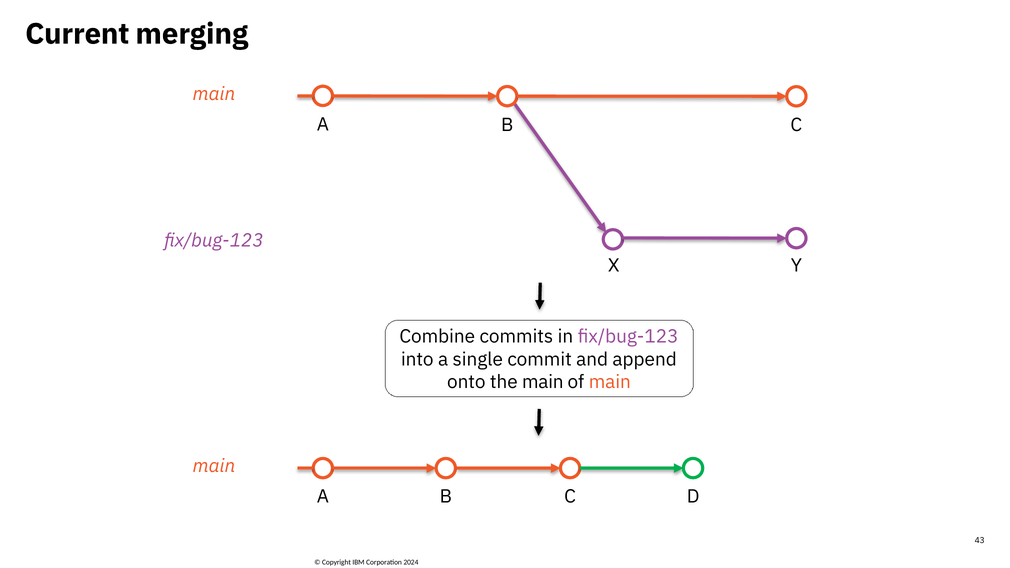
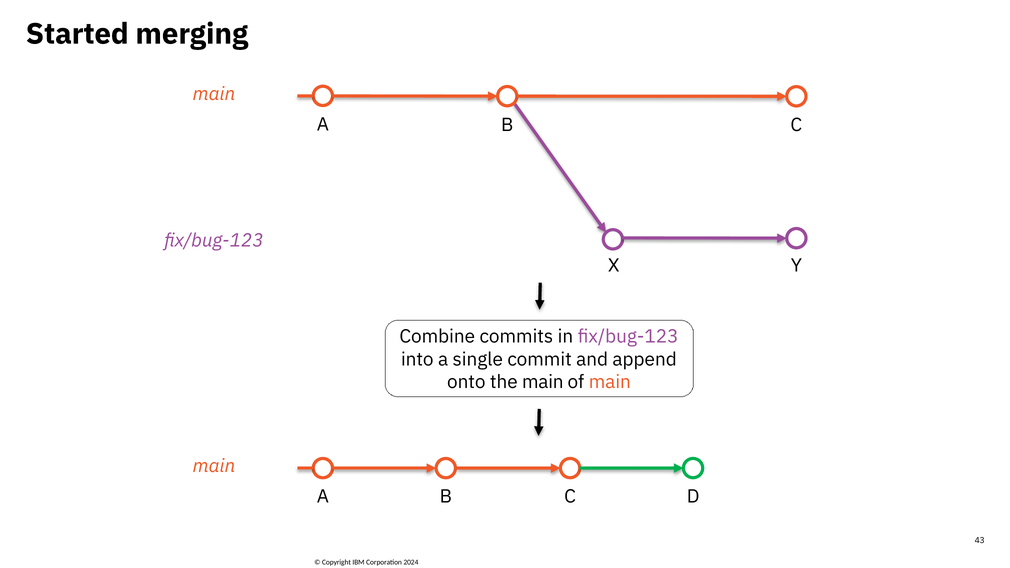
Current: Current -> Started (77, 34)
